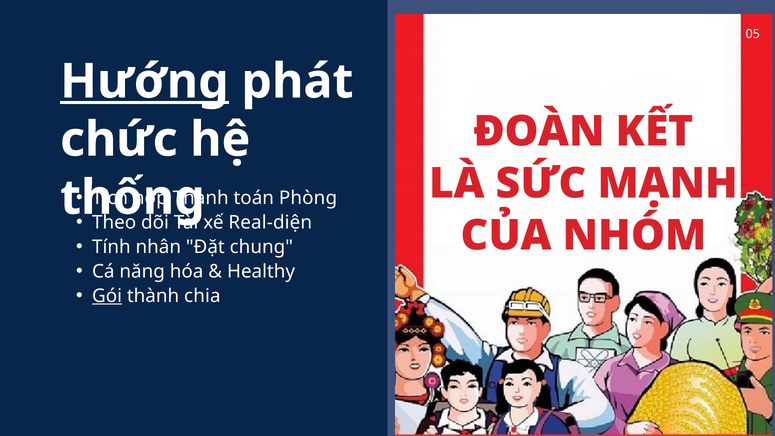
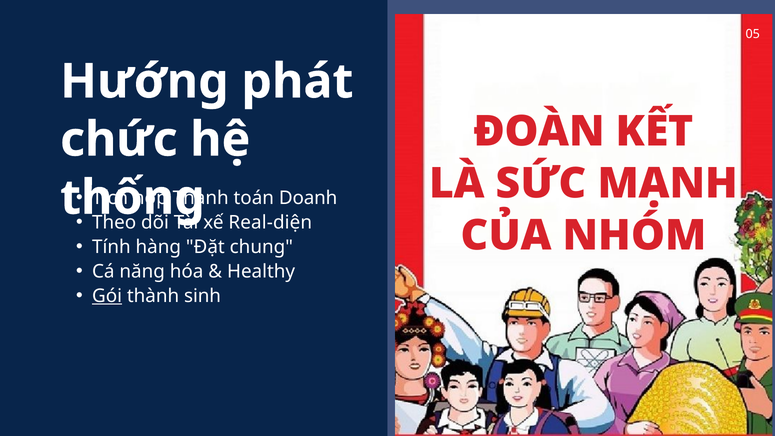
Hướng underline: present -> none (144, 82)
Phòng: Phòng -> Doanh (308, 198)
nhân: nhân -> hàng (158, 247)
chia: chia -> sinh (203, 296)
